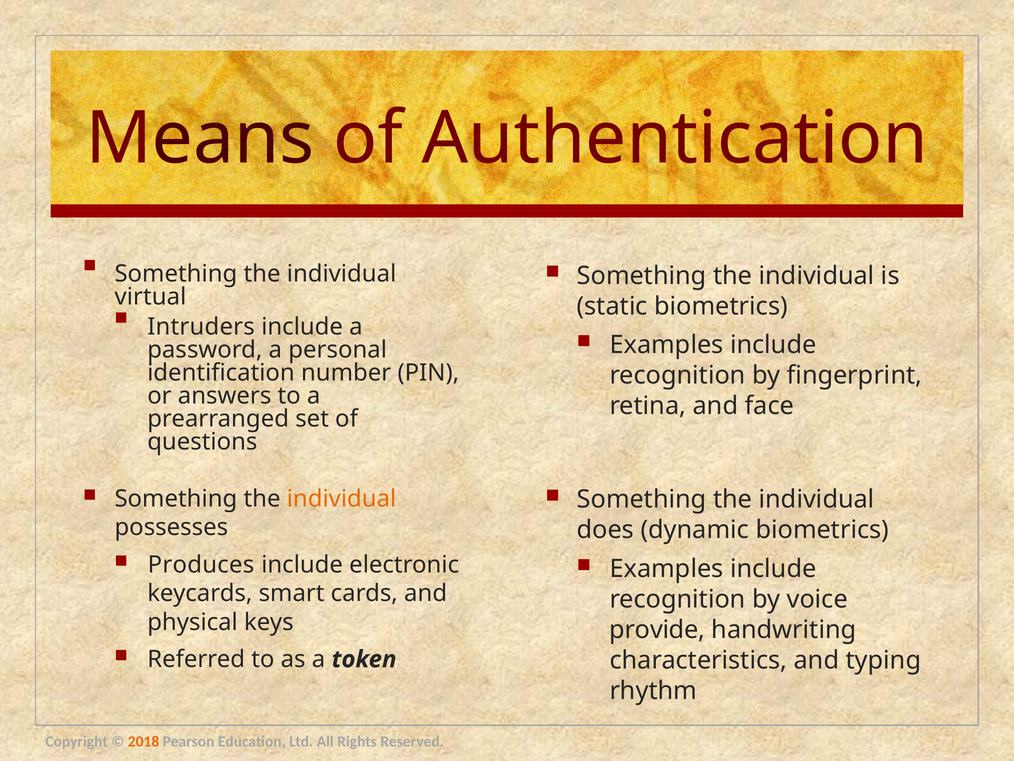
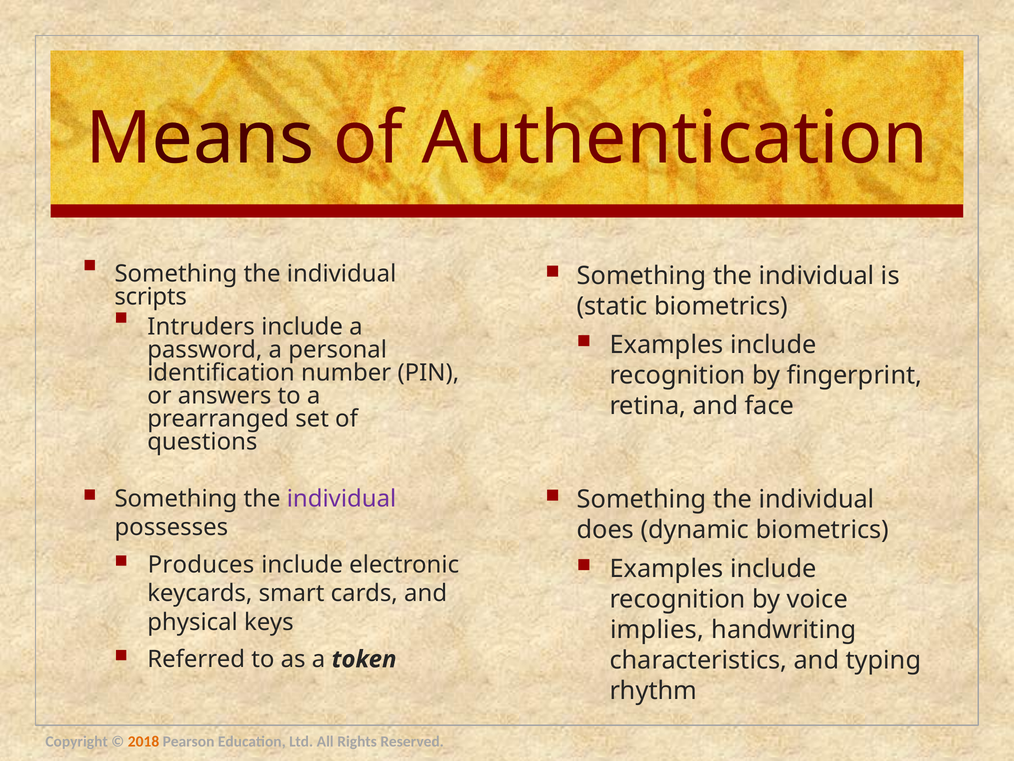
virtual: virtual -> scripts (151, 297)
individual colour: orange -> purple (342, 498)
provide: provide -> implies (657, 629)
